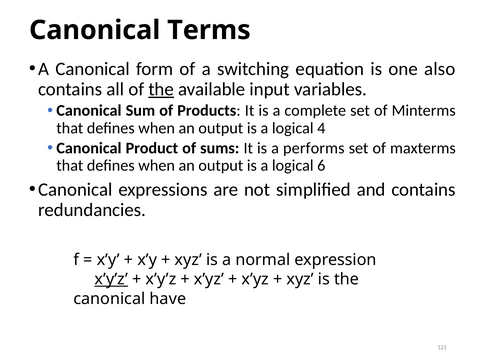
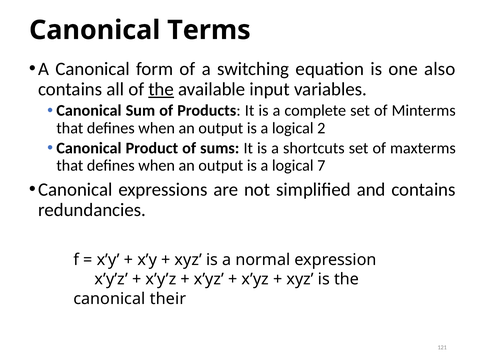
4: 4 -> 2 (321, 128)
performs: performs -> shortcuts (314, 148)
6: 6 -> 7 (321, 165)
x’y’z underline: present -> none (111, 279)
have: have -> their (168, 299)
